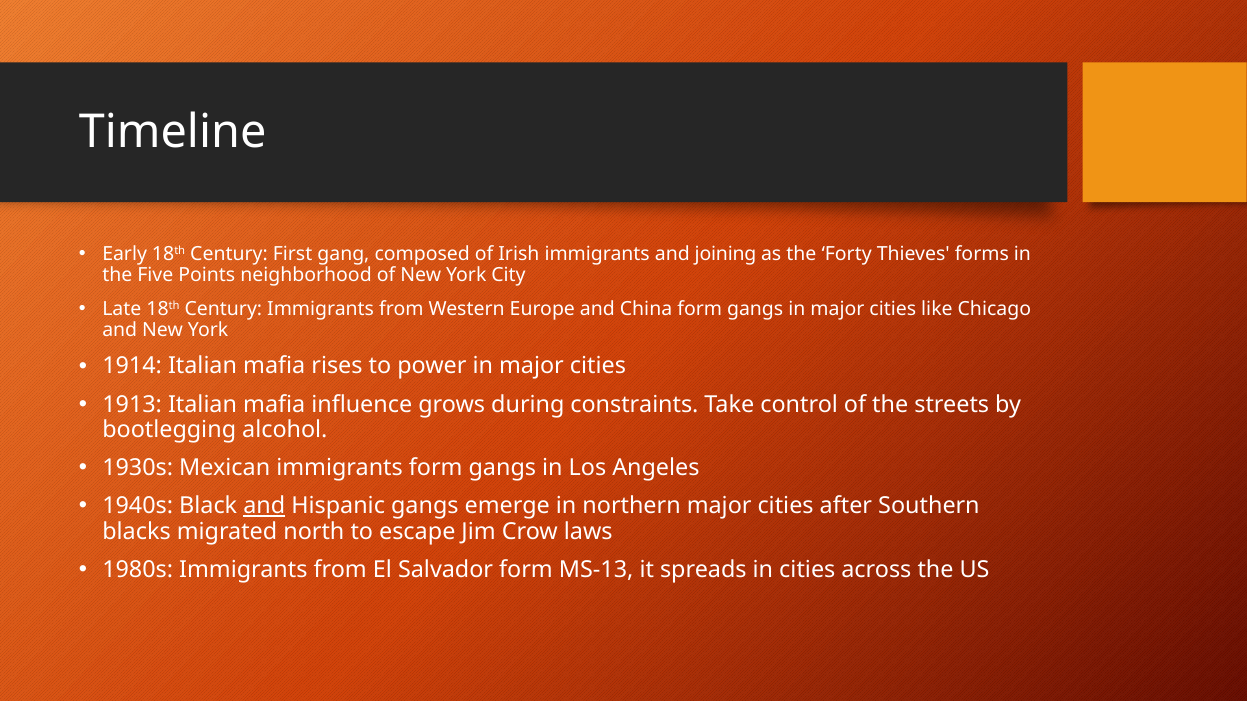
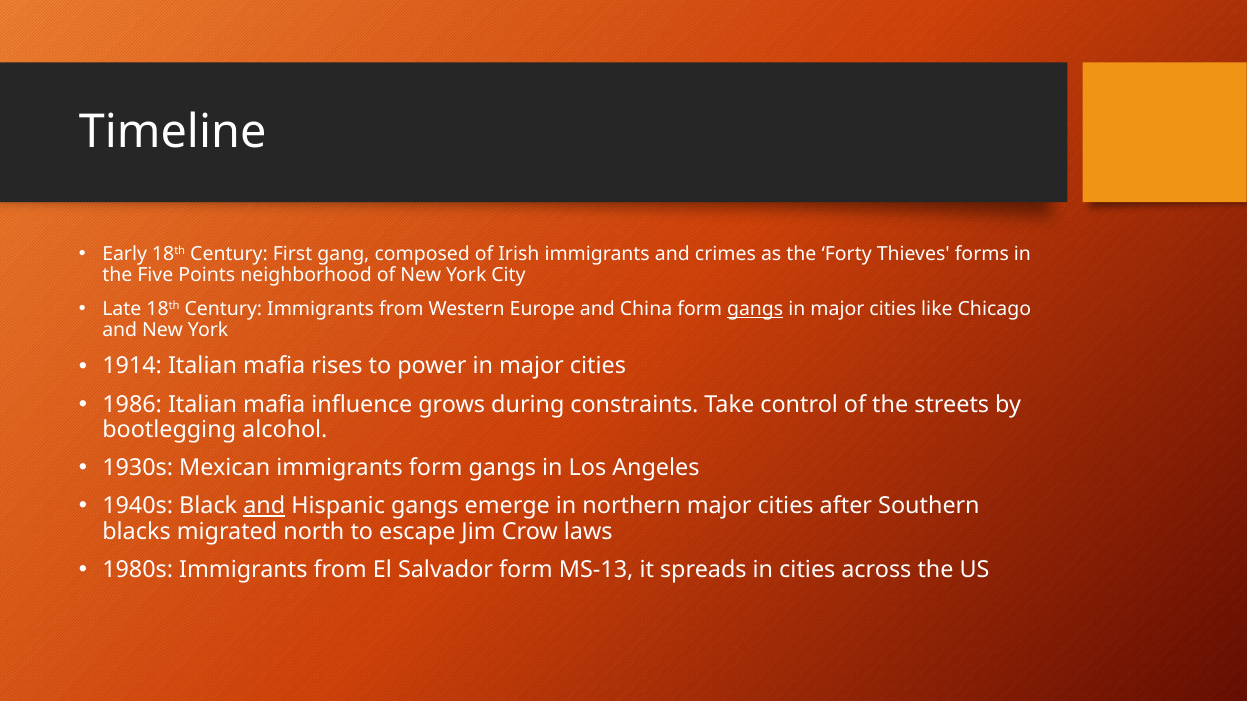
joining: joining -> crimes (725, 254)
gangs underline: none -> present (755, 309)
1913: 1913 -> 1986 (132, 405)
